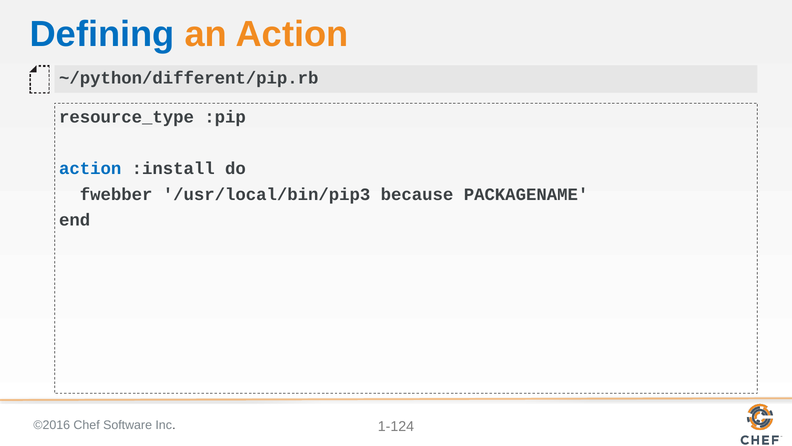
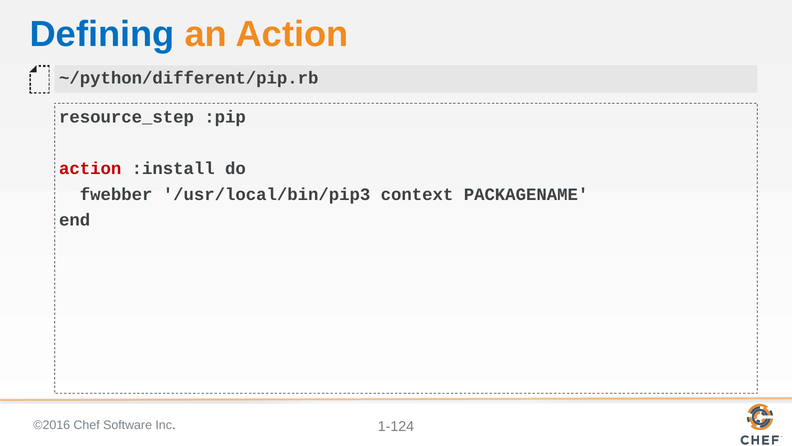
resource_type: resource_type -> resource_step (127, 117)
action colour: blue -> red (90, 168)
because: because -> context (417, 194)
